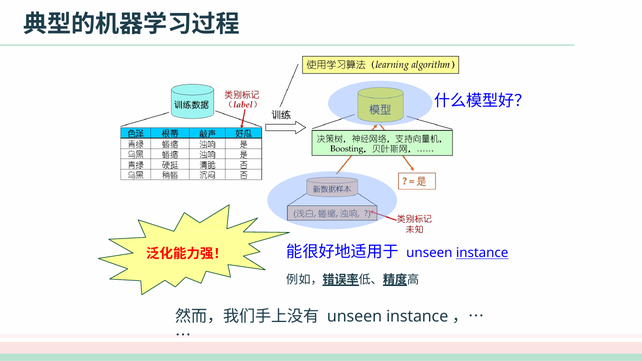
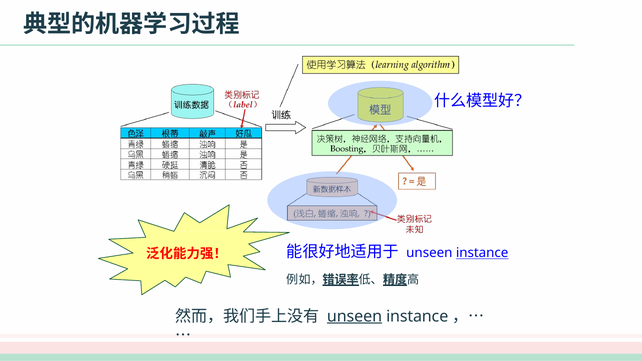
unseen underline: none -> present (354, 316)
